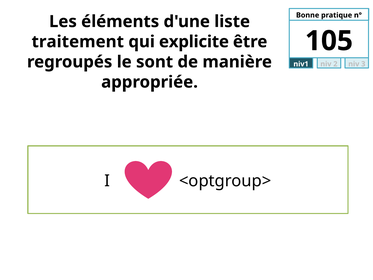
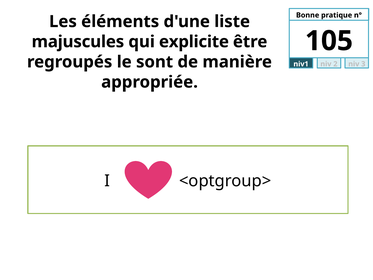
traitement: traitement -> majuscules (78, 42)
